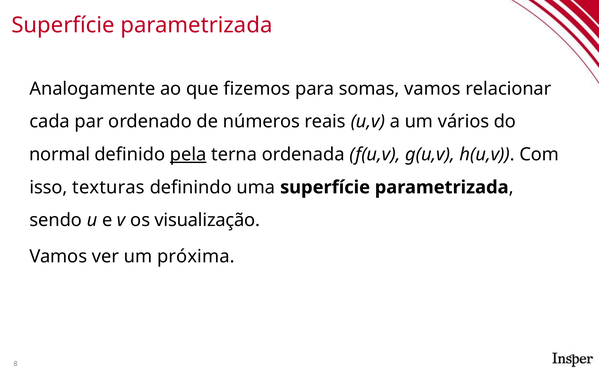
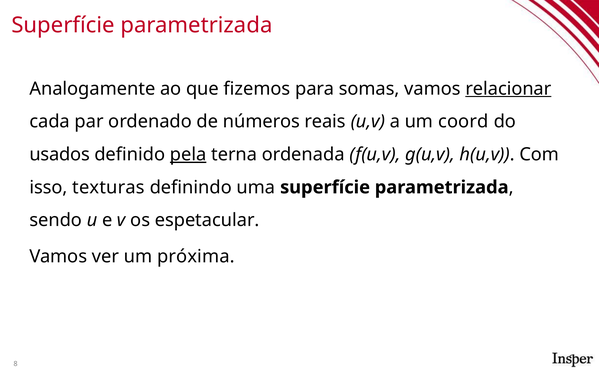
relacionar underline: none -> present (508, 89)
vários: vários -> coord (463, 122)
normal: normal -> usados (60, 155)
visualização: visualização -> espetacular (207, 220)
